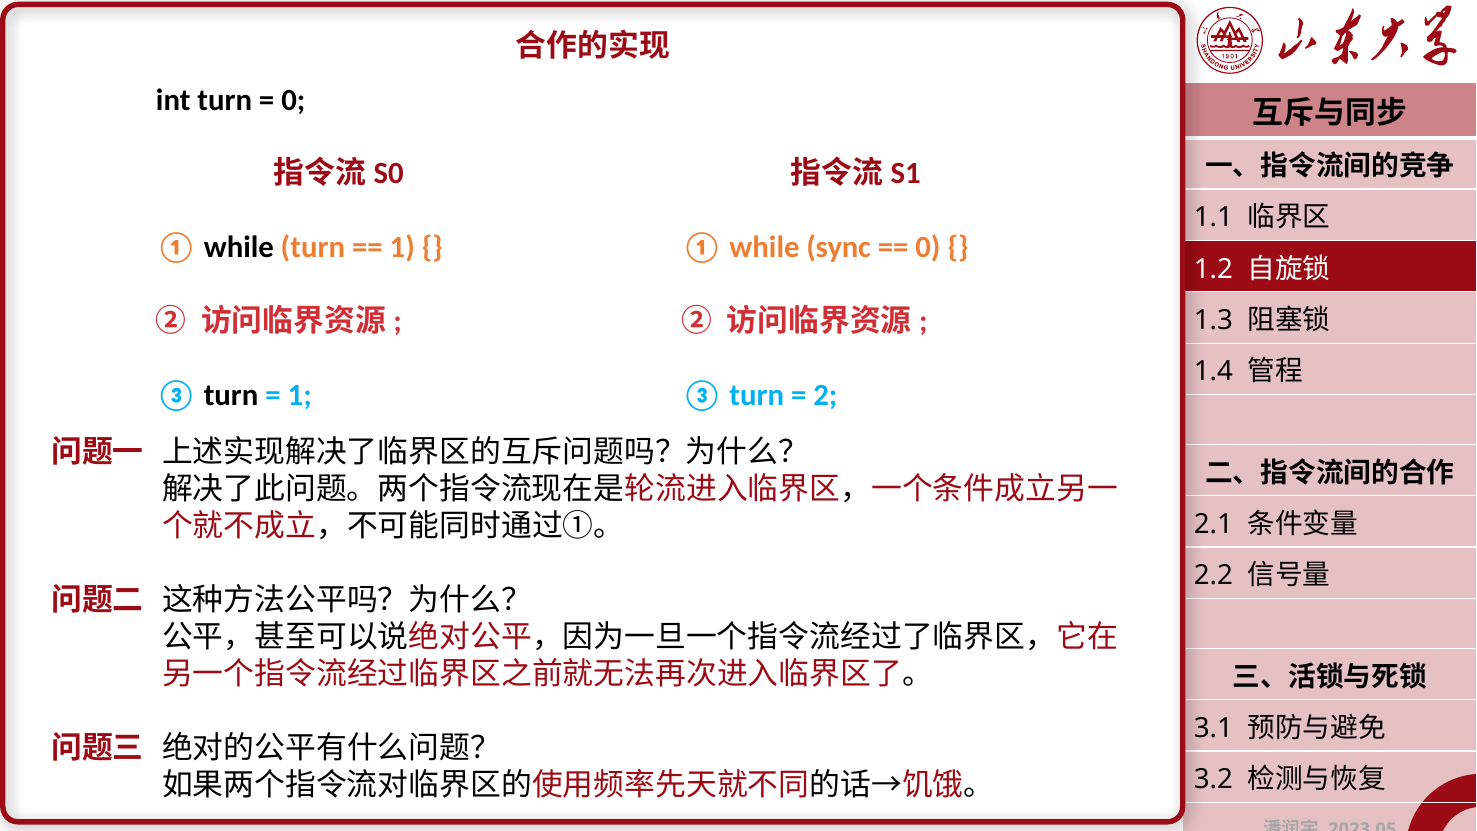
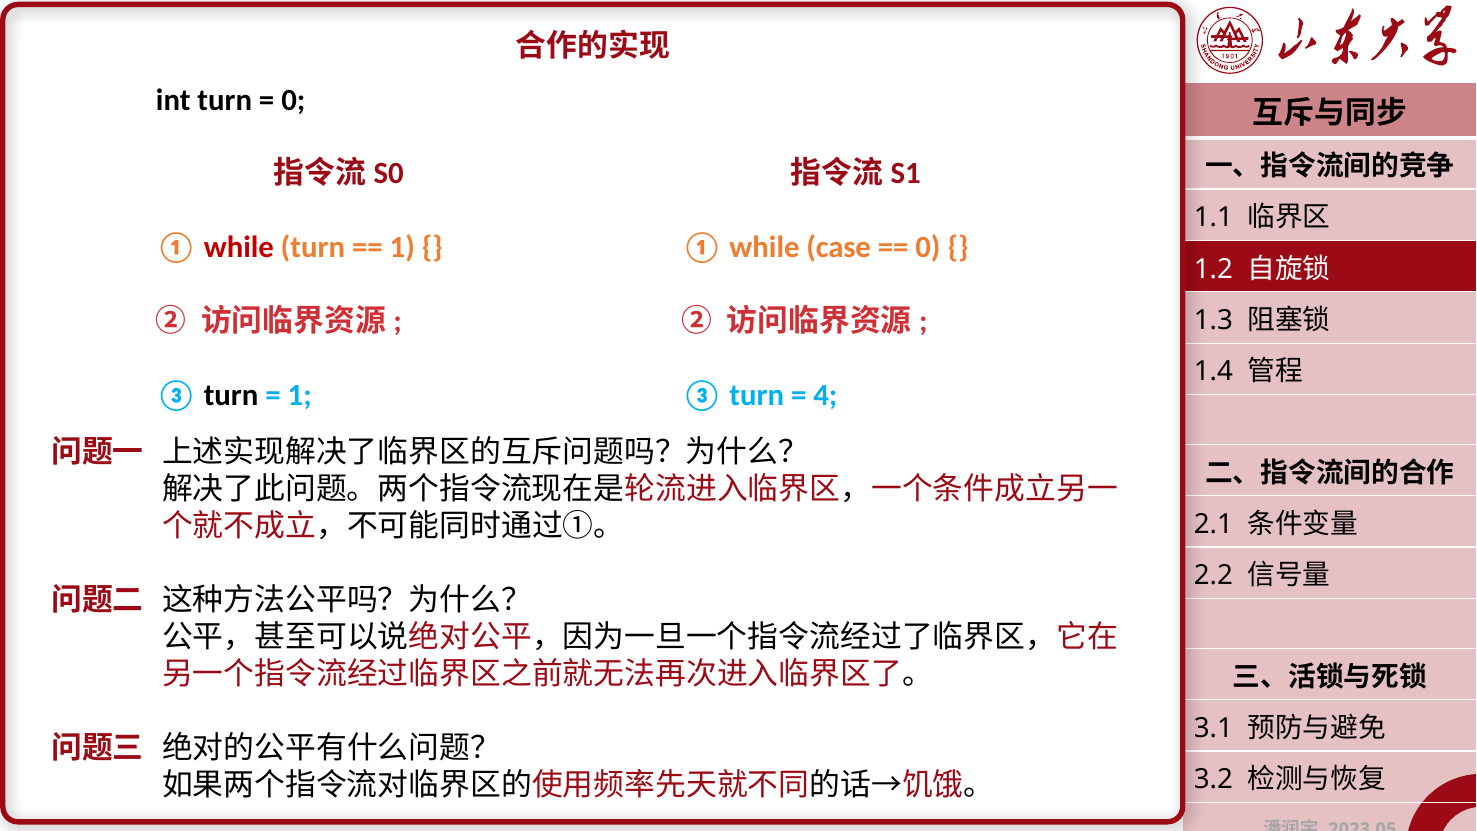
while colour: black -> red (239, 248)
sync: sync -> case (839, 248)
2: 2 -> 4 (825, 395)
